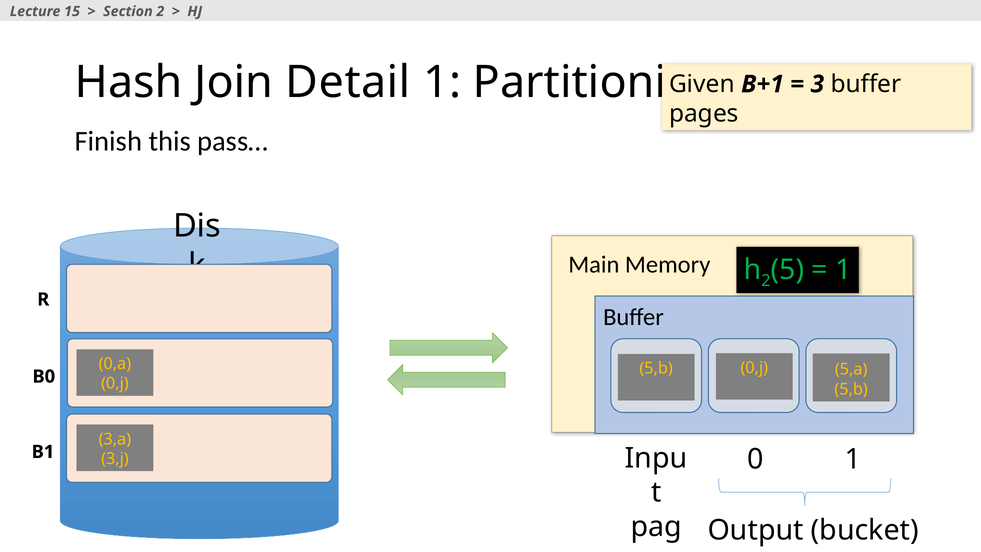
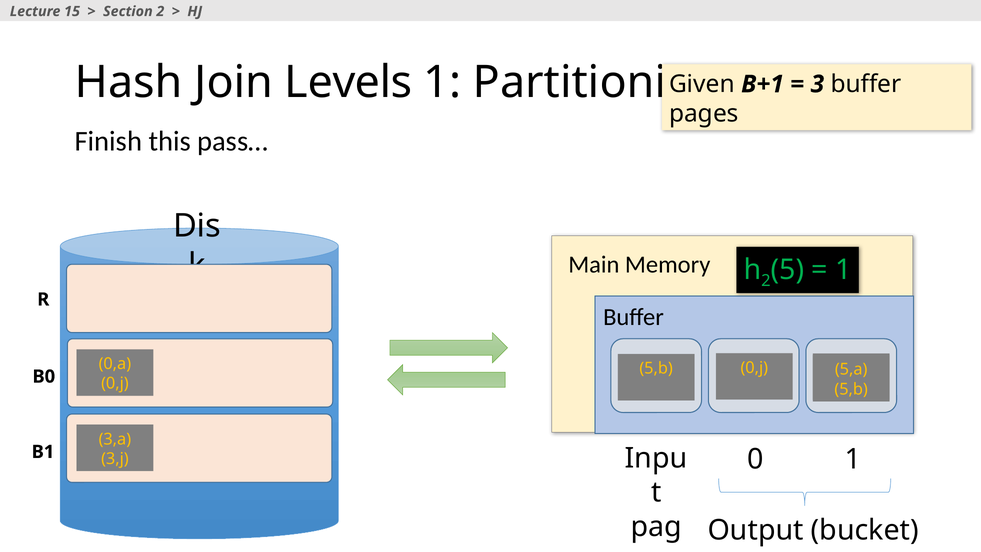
Detail: Detail -> Levels (348, 82)
